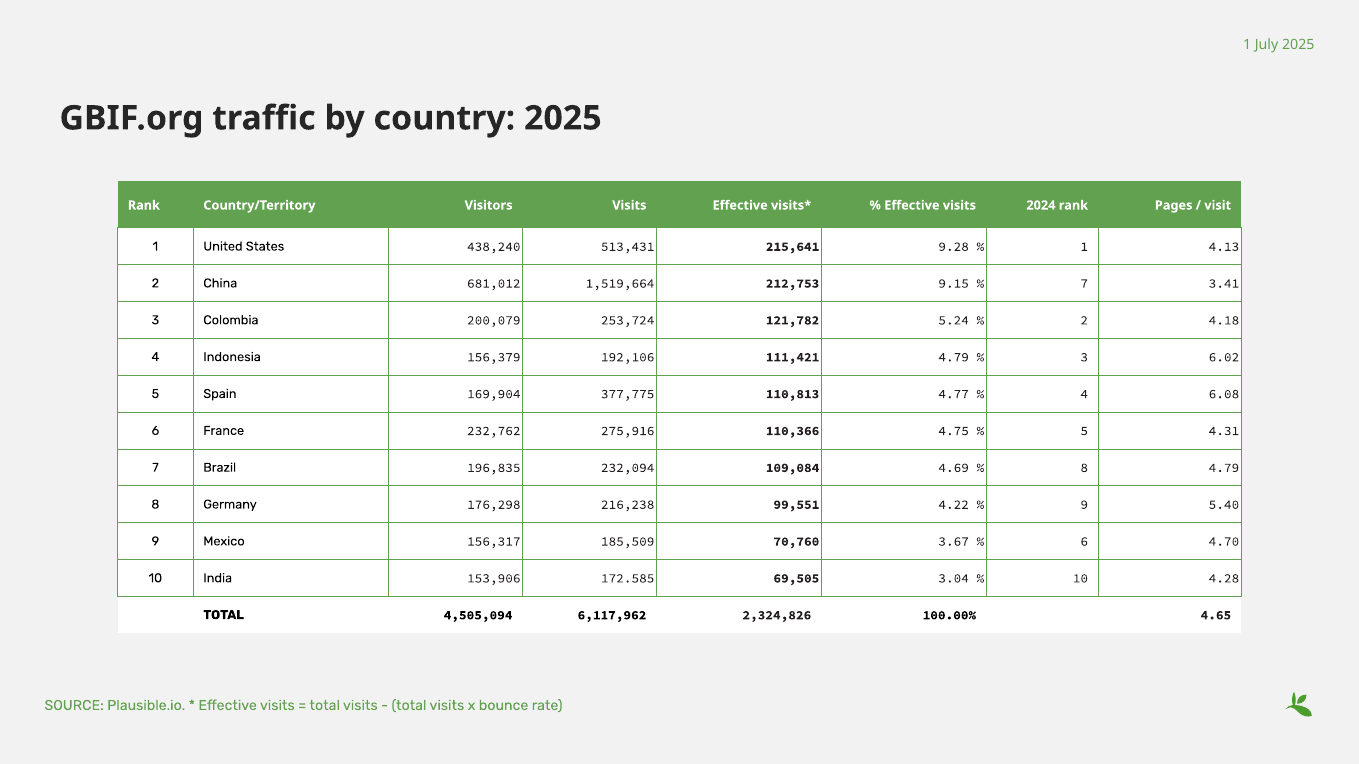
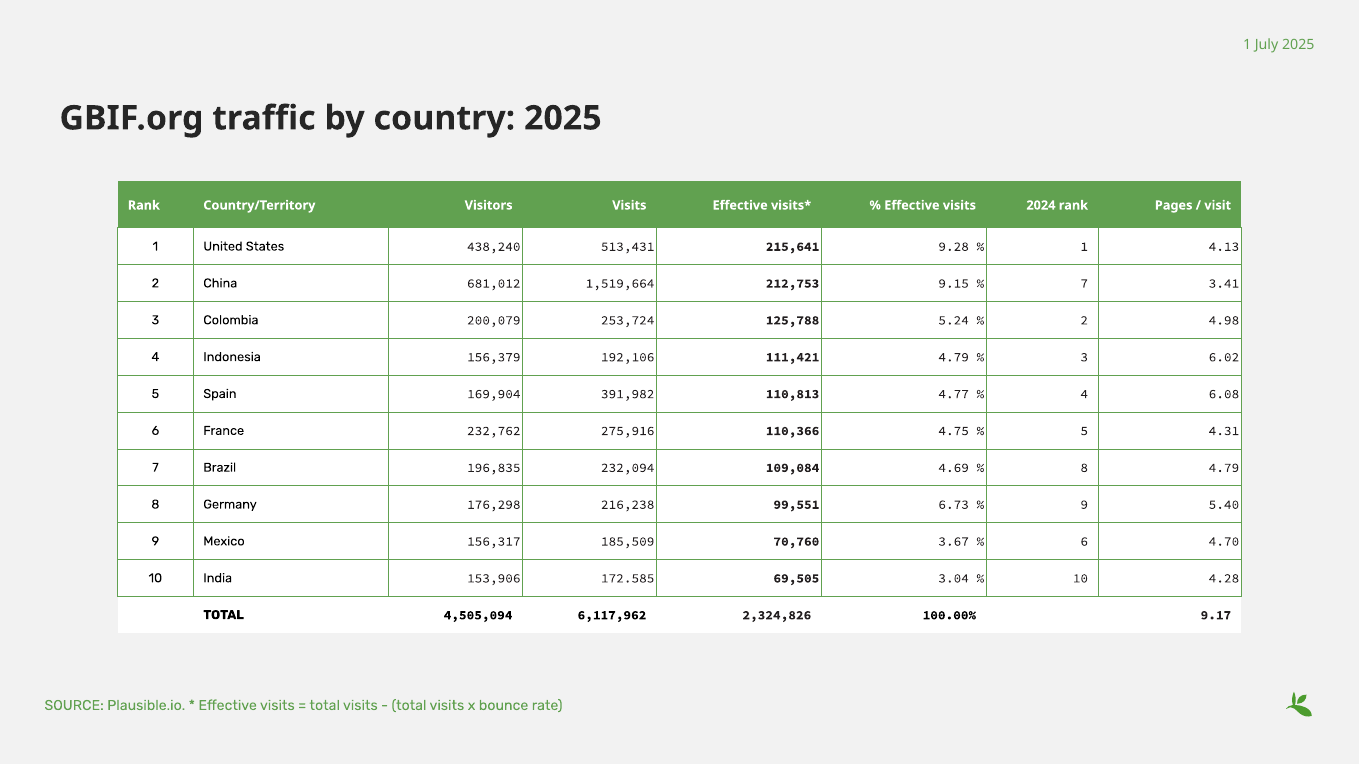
121,782: 121,782 -> 125,788 (793, 320)
4.18: 4.18 -> 4.98 (1224, 320)
377,775: 377,775 -> 391,982 (628, 394)
4.22: 4.22 -> 6.73 (954, 505)
4.65: 4.65 -> 9.17 (1216, 616)
